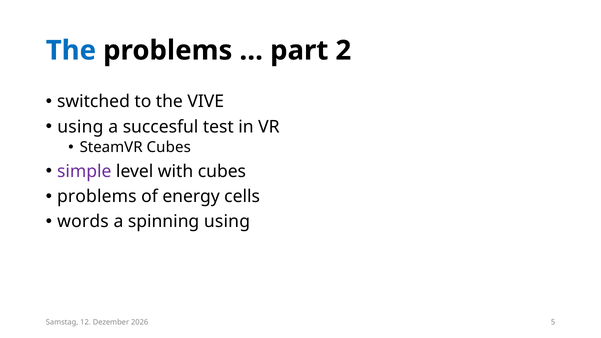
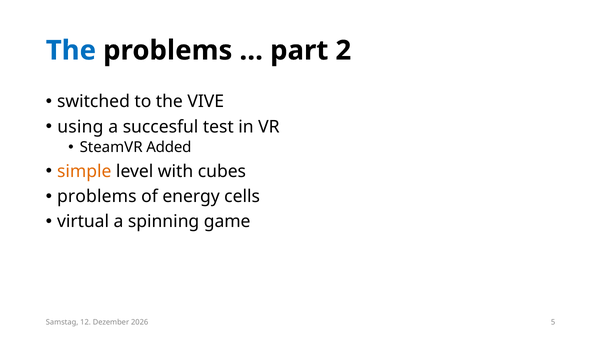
SteamVR Cubes: Cubes -> Added (169, 148)
simple colour: purple -> orange (84, 171)
words: words -> virtual (83, 222)
spinning using: using -> game (227, 222)
